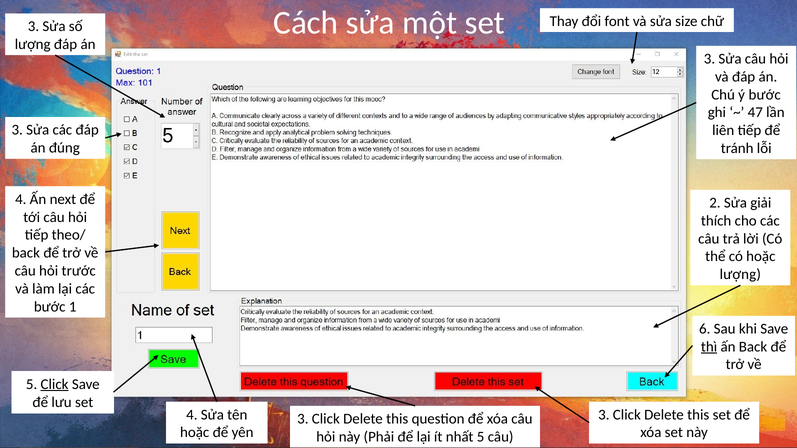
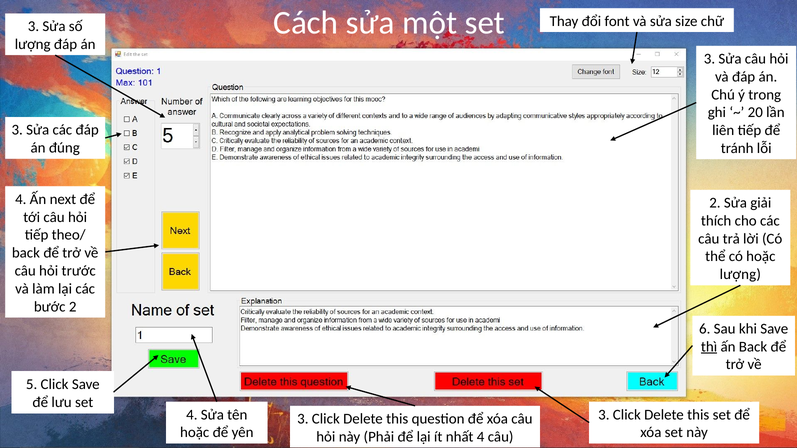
ý bước: bước -> trong (765, 95)
47: 47 -> 20 (755, 113)
bước 1: 1 -> 2 (73, 307)
Click underline: present -> none (55, 384)
nhất 5: 5 -> 4 (481, 437)
